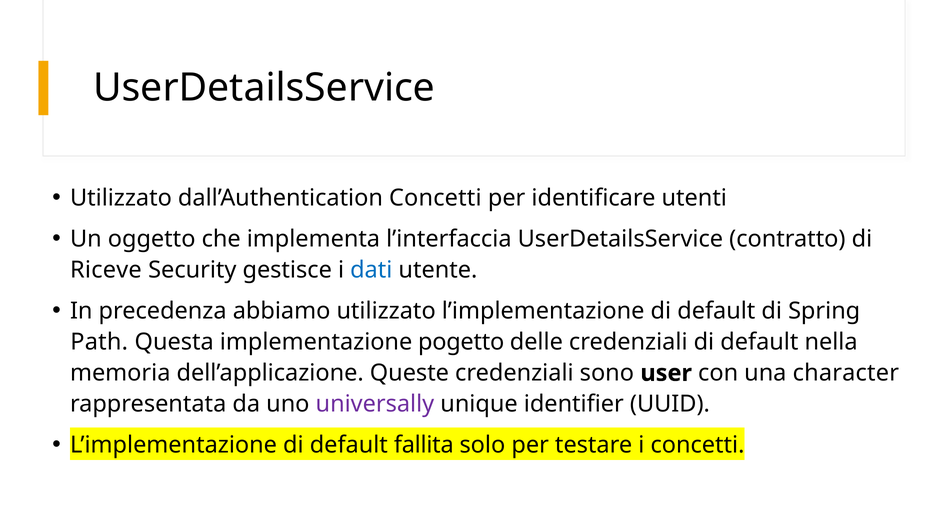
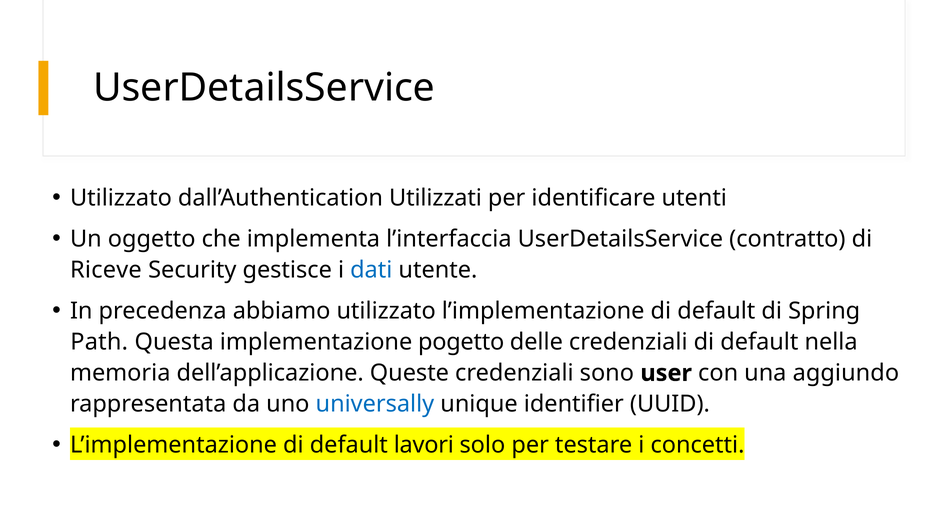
dall’Authentication Concetti: Concetti -> Utilizzati (435, 198)
character: character -> aggiundo (846, 373)
universally colour: purple -> blue (375, 404)
fallita: fallita -> lavori (424, 444)
